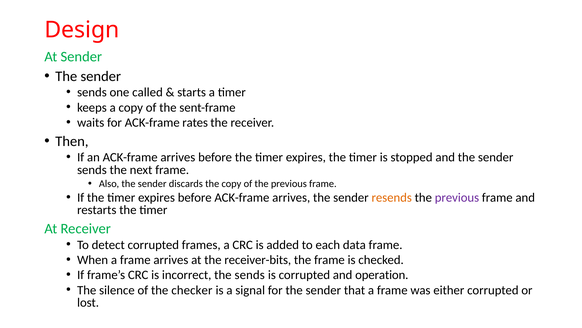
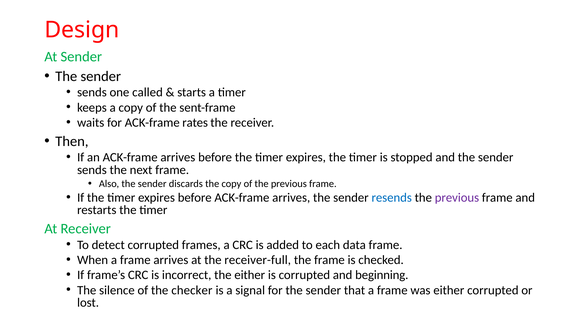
resends colour: orange -> blue (392, 197)
receiver-bits: receiver-bits -> receiver-full (258, 259)
the sends: sends -> either (250, 275)
operation: operation -> beginning (382, 275)
